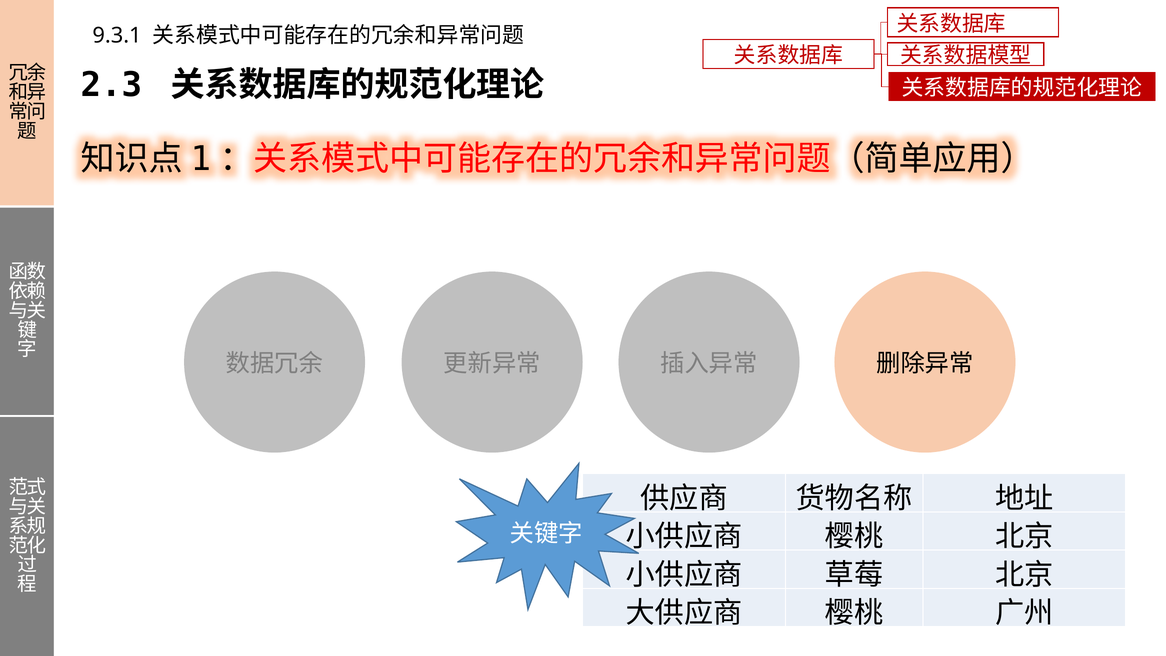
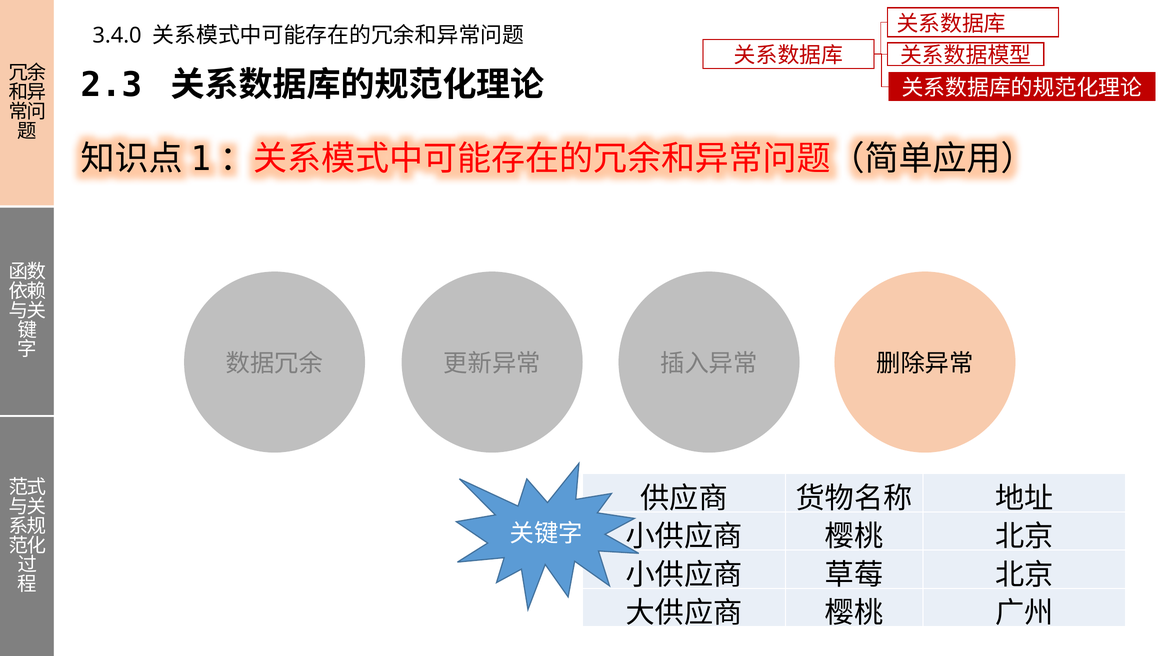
9.3.1: 9.3.1 -> 3.4.0 (117, 36)
